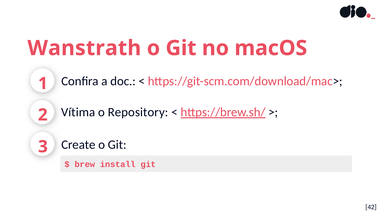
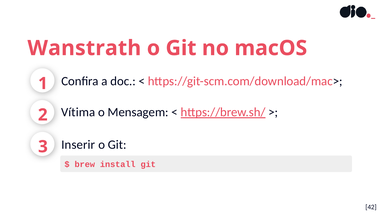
Repository: Repository -> Mensagem (138, 112)
Create: Create -> Inserir (78, 145)
